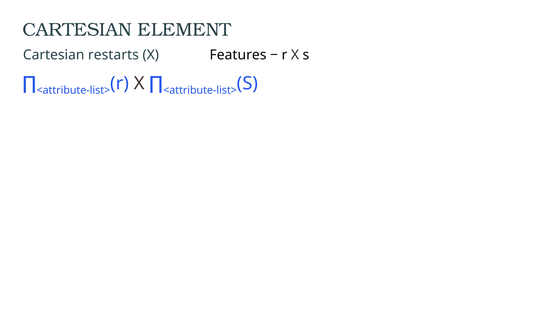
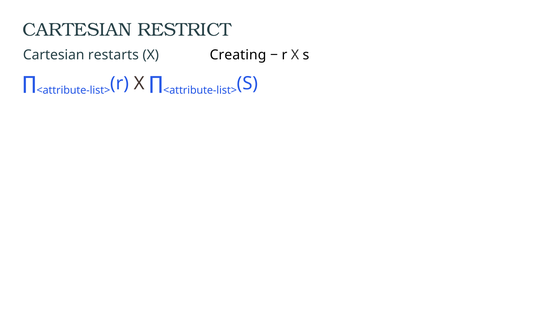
ELEMENT: ELEMENT -> RESTRICT (184, 30)
Features: Features -> Creating (238, 55)
